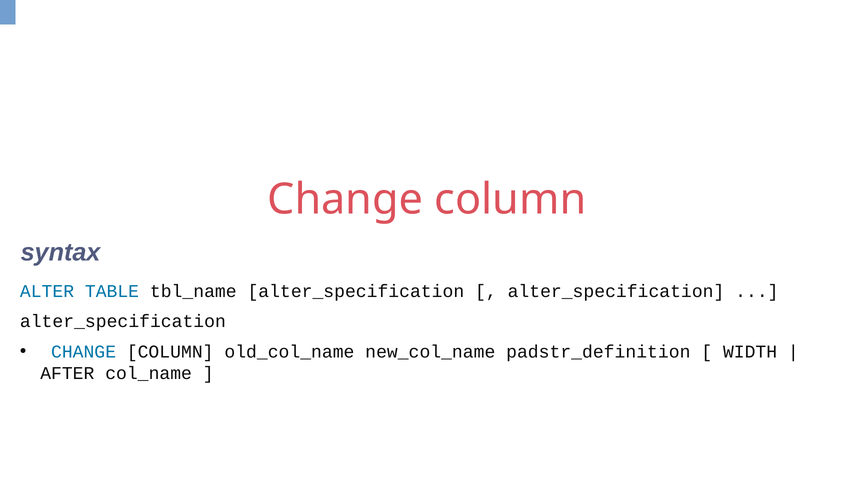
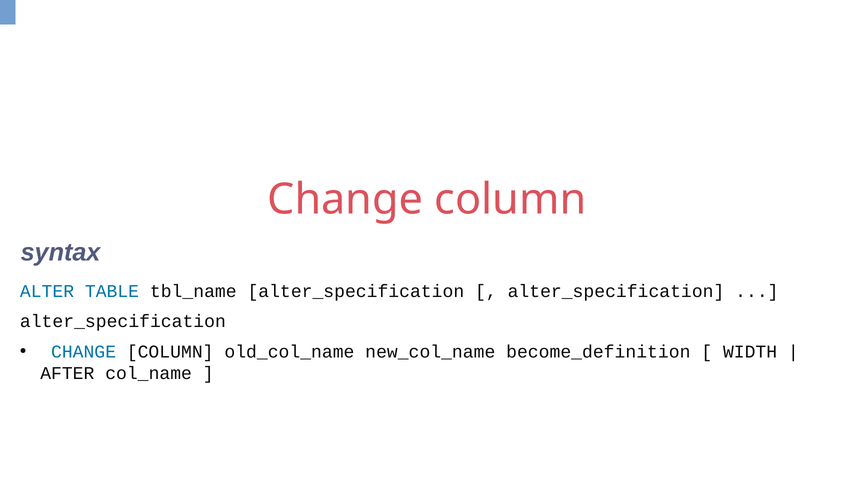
padstr_definition: padstr_definition -> become_definition (598, 352)
